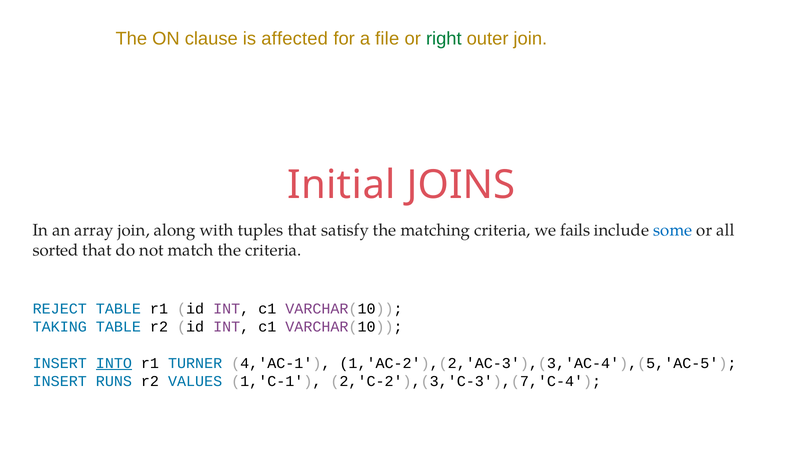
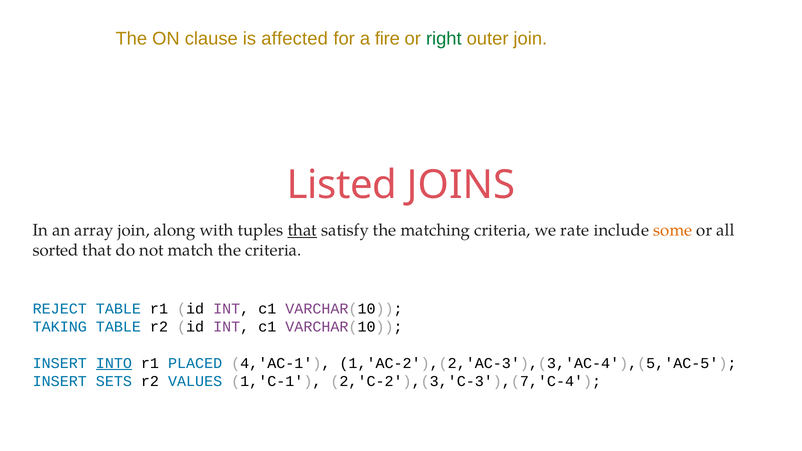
file: file -> fire (387, 39)
Initial: Initial -> Listed (342, 185)
that underline: none -> present (302, 230)
fails: fails -> rate (575, 230)
some colour: blue -> orange (673, 230)
TURNER: TURNER -> PLACED (195, 363)
RUNS: RUNS -> SETS (114, 381)
